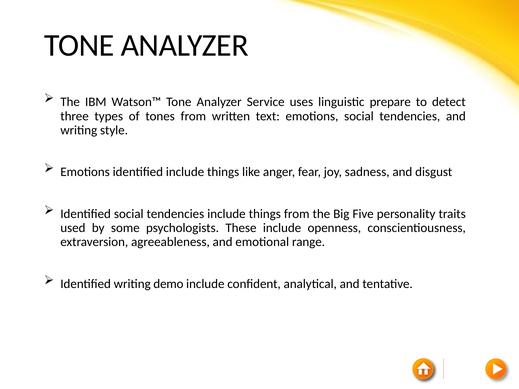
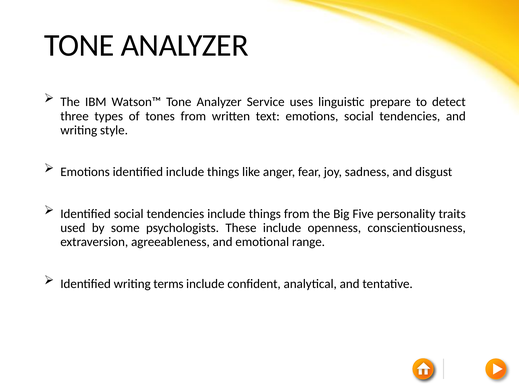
demo: demo -> terms (168, 284)
